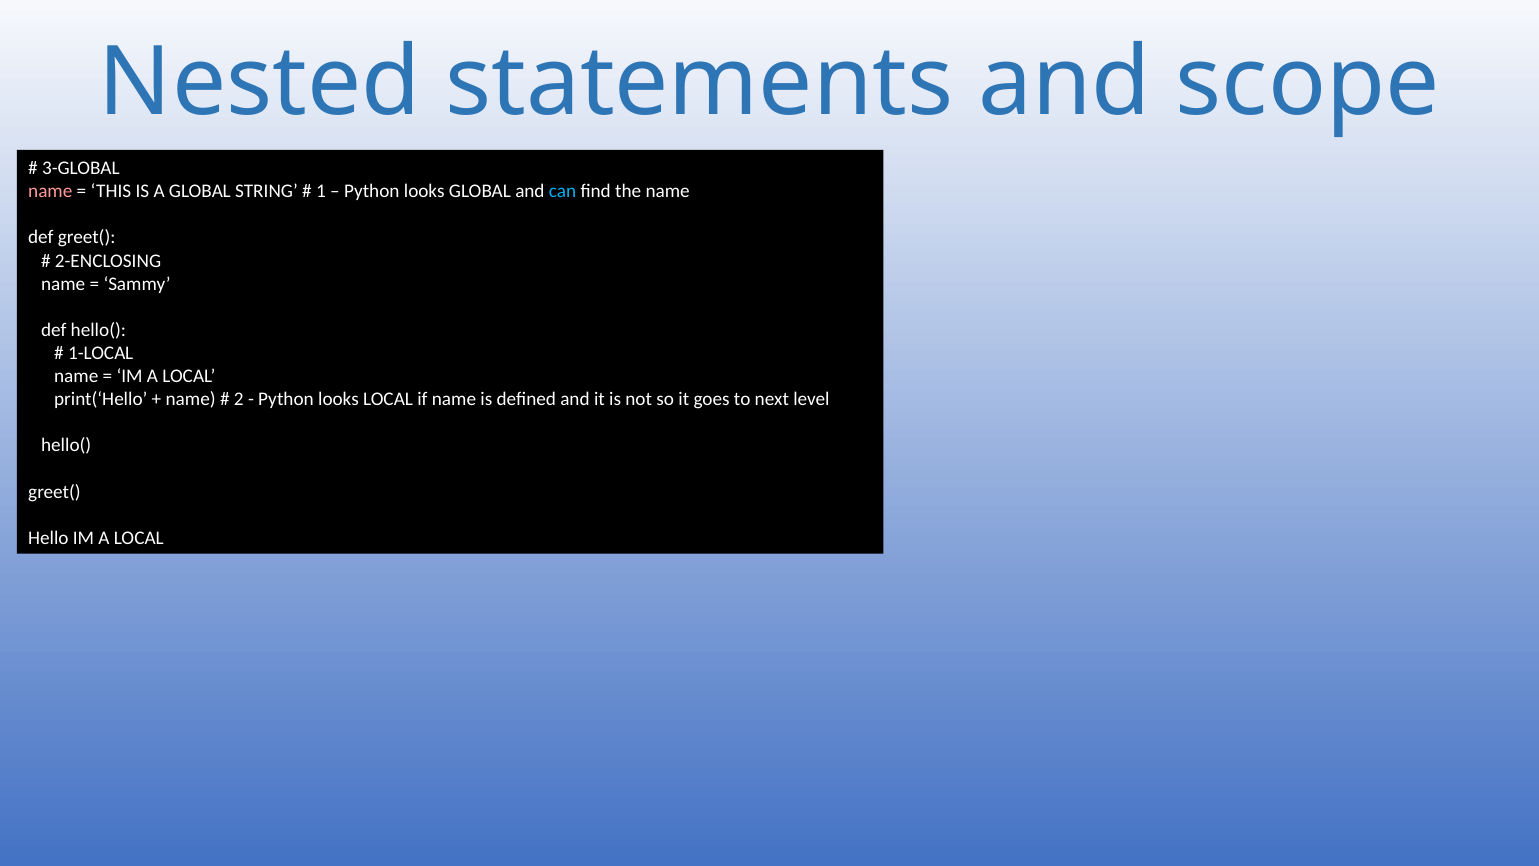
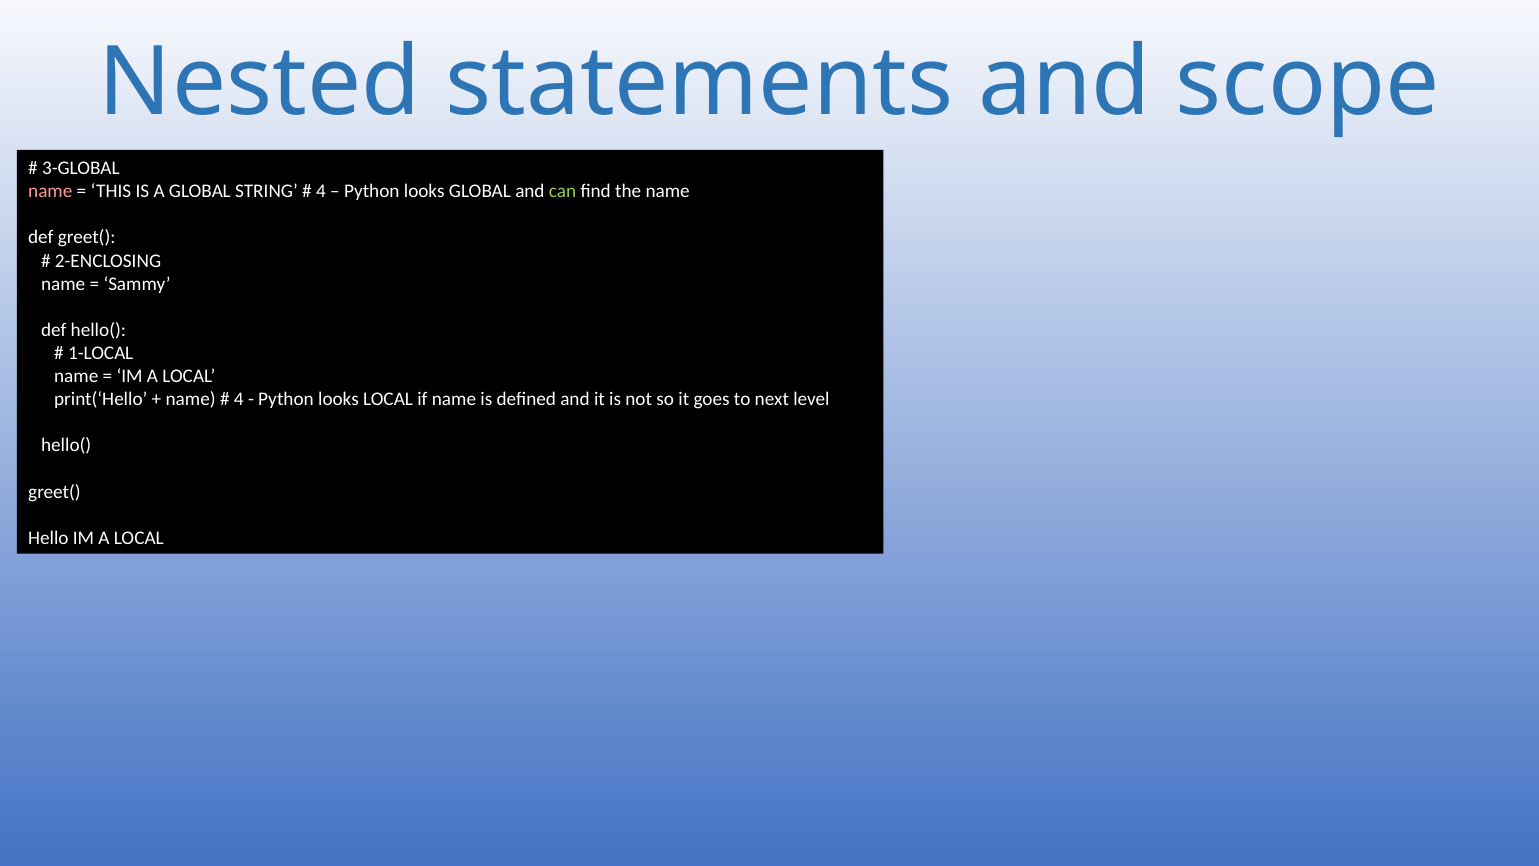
1: 1 -> 4 (321, 191)
can colour: light blue -> light green (563, 191)
2: 2 -> 4 (239, 399)
